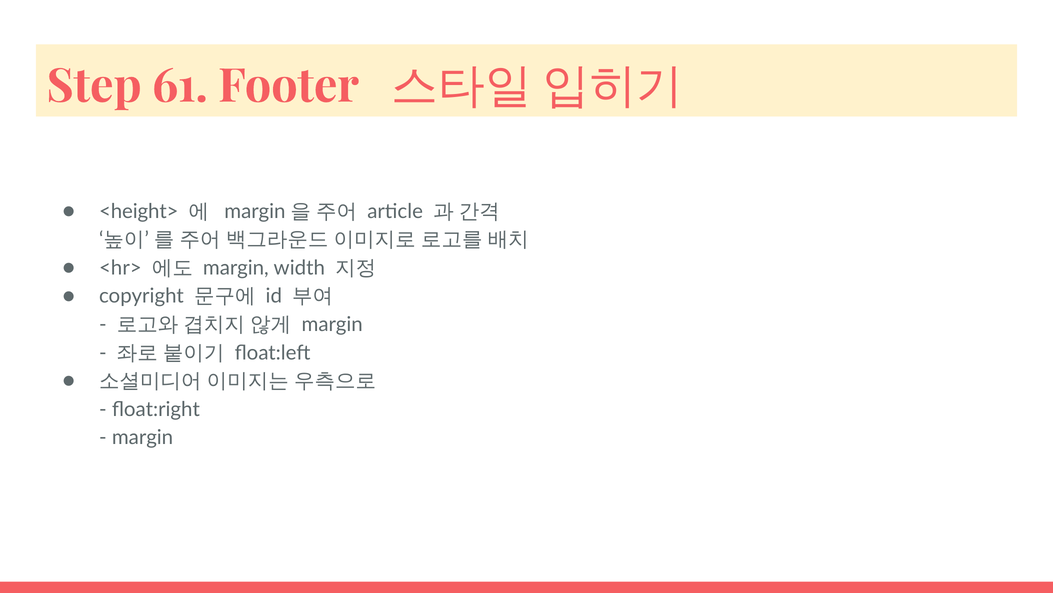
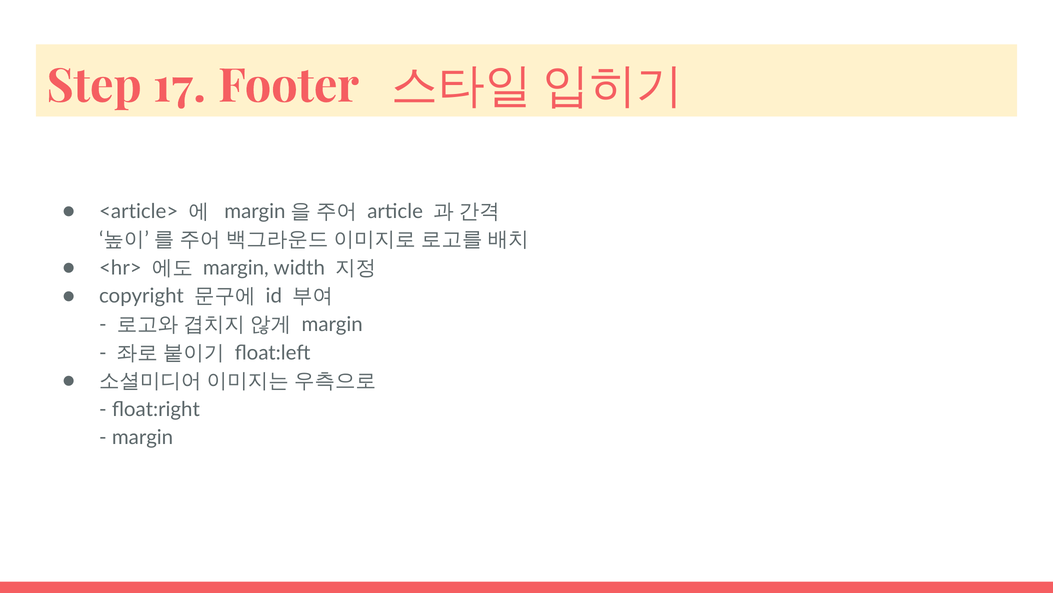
61: 61 -> 17 (179, 86)
<height>: <height> -> <article> (139, 211)
